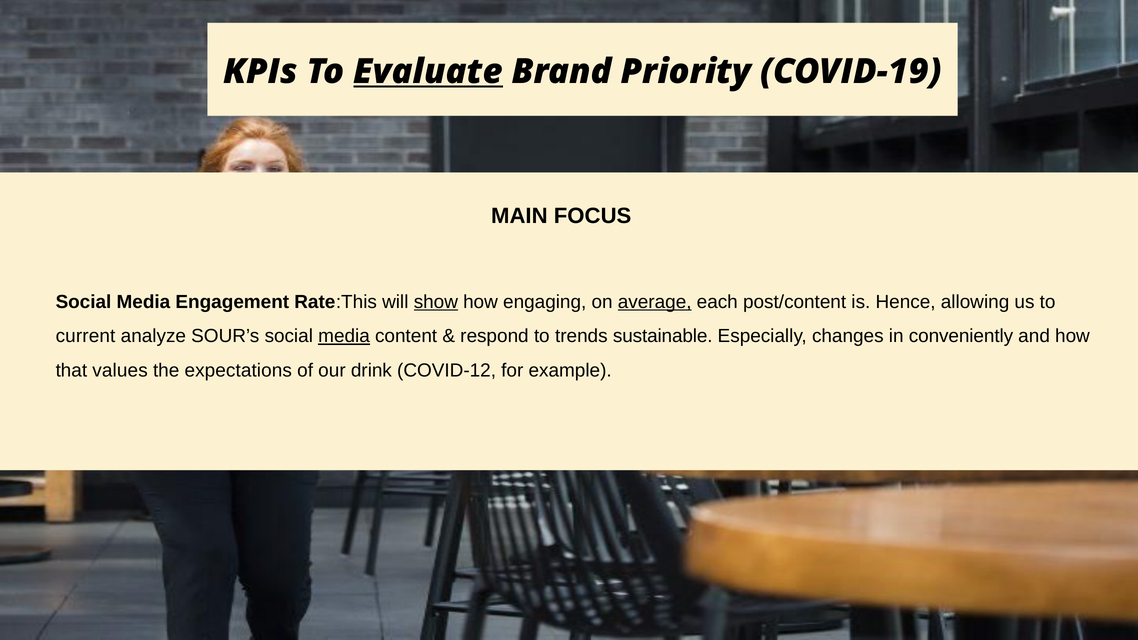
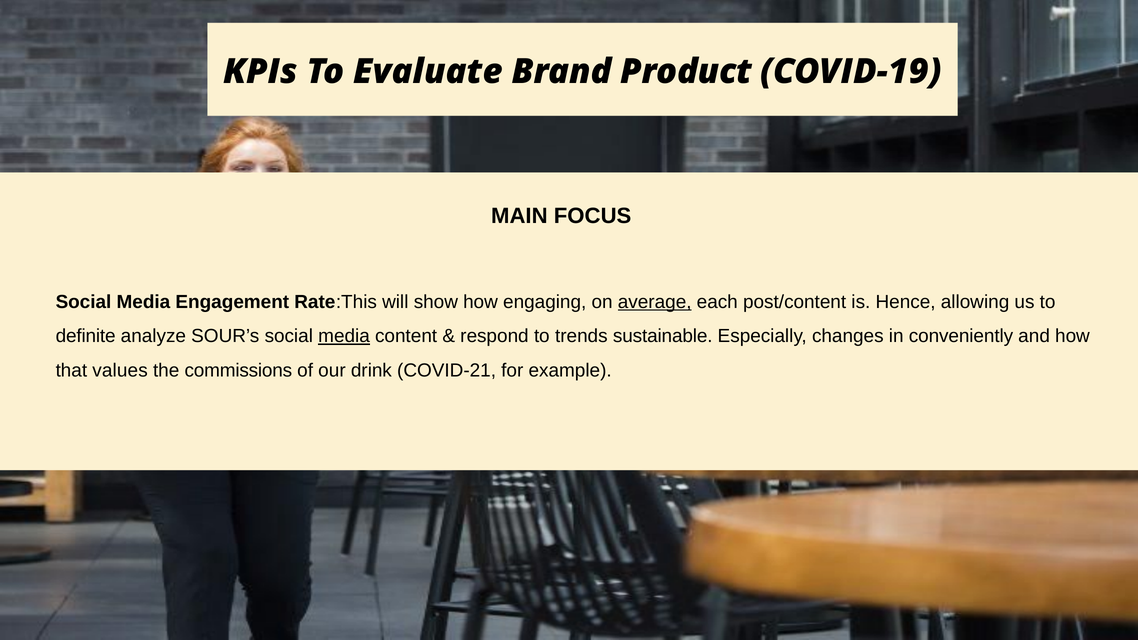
Evaluate underline: present -> none (428, 72)
Priority: Priority -> Product (686, 72)
show underline: present -> none (436, 302)
current: current -> definite (86, 336)
expectations: expectations -> commissions (238, 370)
COVID-12: COVID-12 -> COVID-21 (447, 370)
